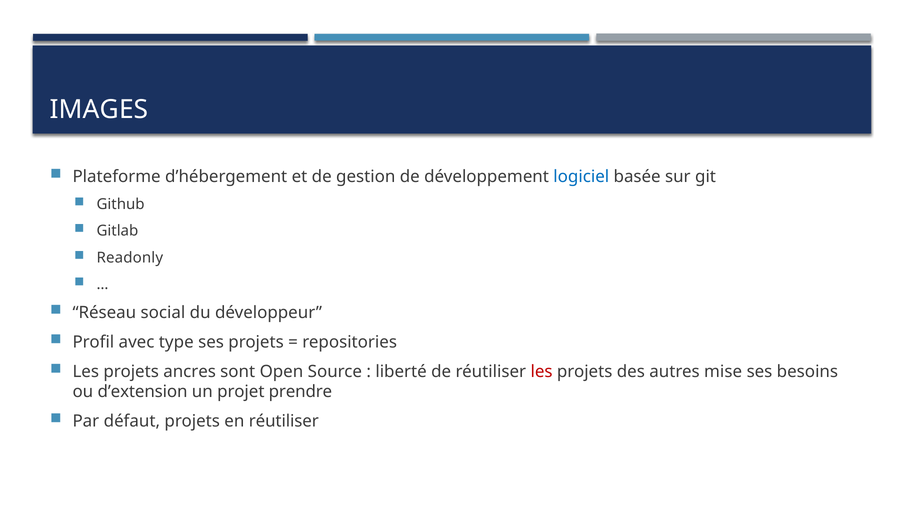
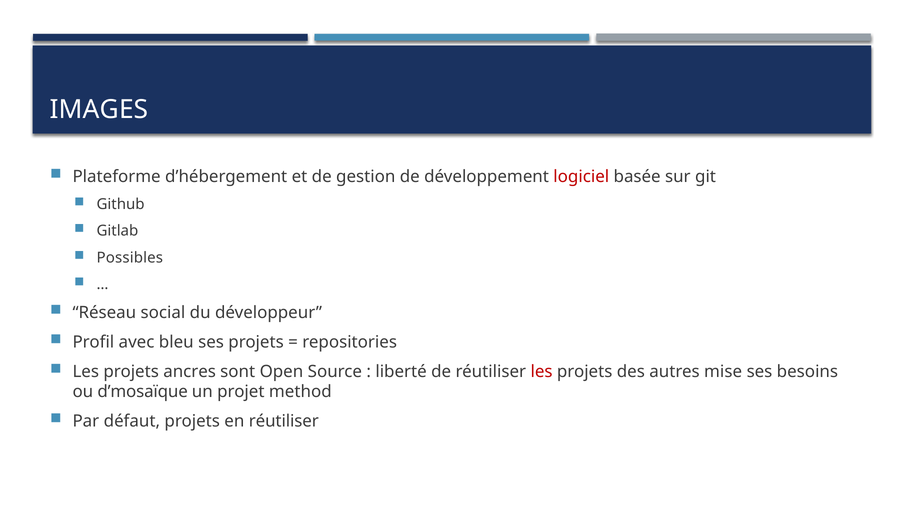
logiciel colour: blue -> red (581, 177)
Readonly: Readonly -> Possibles (130, 258)
type: type -> bleu (176, 342)
d’extension: d’extension -> d’mosaïque (143, 392)
prendre: prendre -> method (300, 392)
